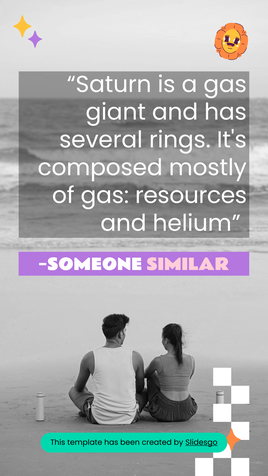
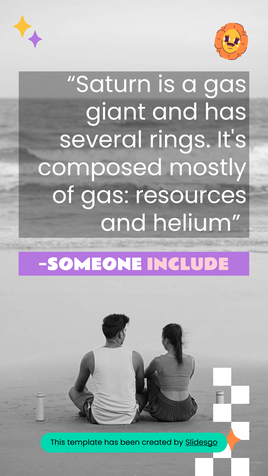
SIMILAR: SIMILAR -> INCLUDE (188, 265)
